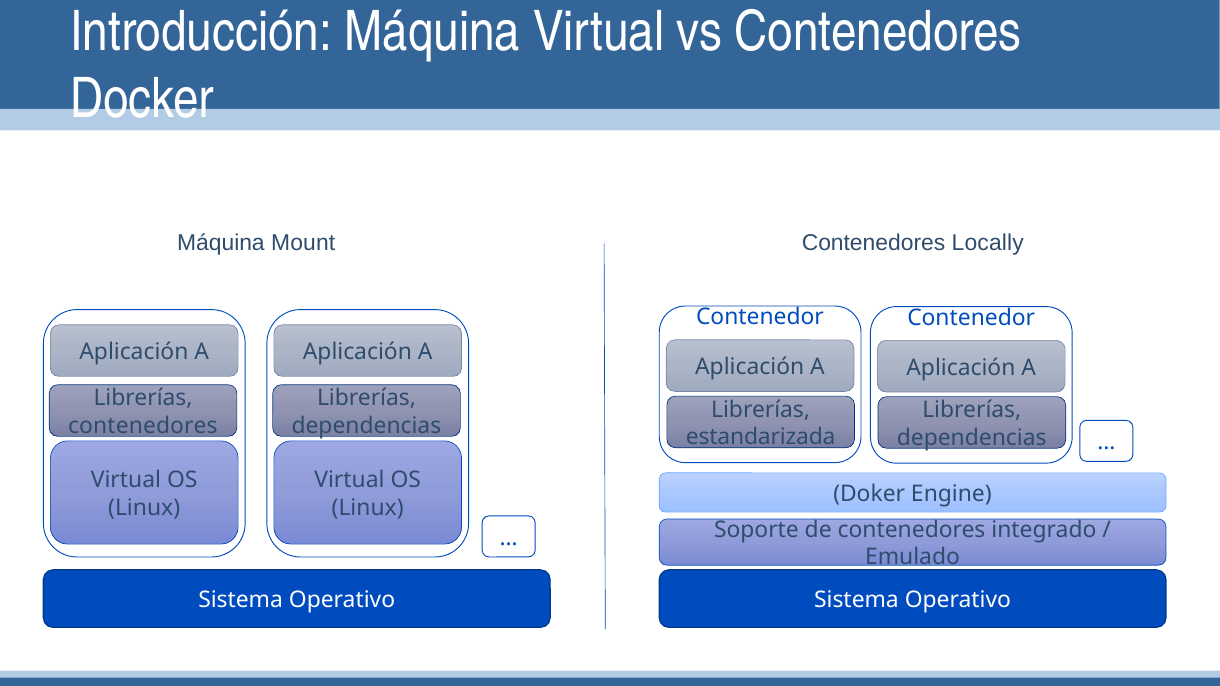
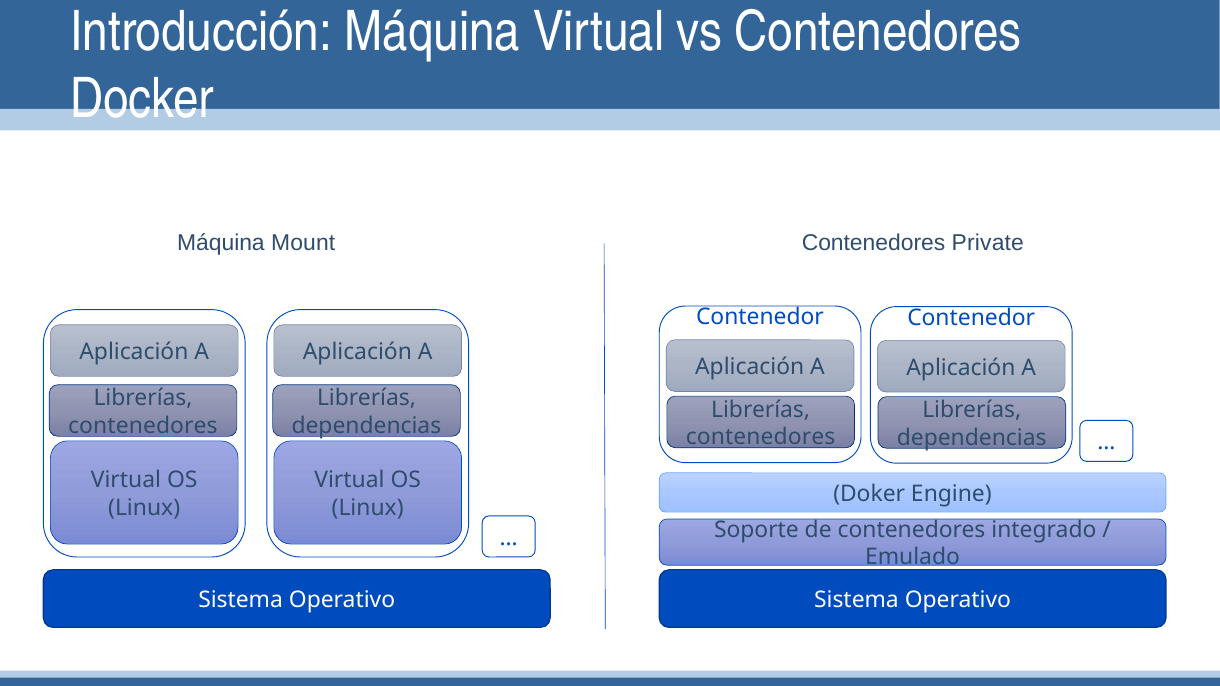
Locally: Locally -> Private (988, 243)
estandarizada: estandarizada -> contenedores (761, 437)
